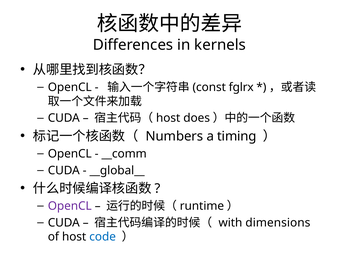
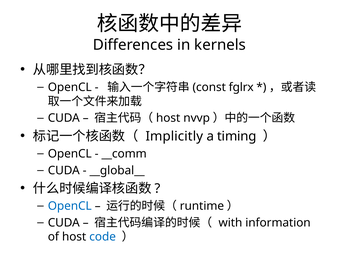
does: does -> nvvp (197, 118)
Numbers: Numbers -> Implicitly (174, 136)
OpenCL colour: purple -> blue (70, 206)
dimensions: dimensions -> information (278, 223)
